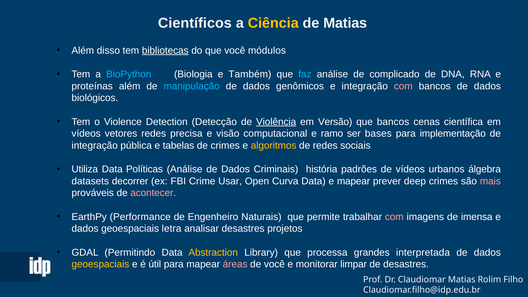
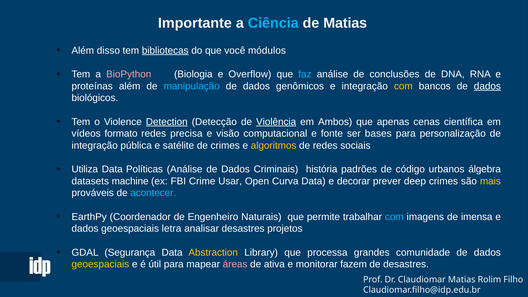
Científicos: Científicos -> Importante (195, 23)
Ciência colour: yellow -> light blue (273, 23)
BioPython colour: light blue -> pink (129, 74)
Também: Também -> Overflow (250, 74)
complicado: complicado -> conclusões (395, 74)
com colour: pink -> yellow (403, 86)
dados underline: none -> present (487, 86)
Detection underline: none -> present (167, 122)
Versão: Versão -> Ambos (335, 122)
que bancos: bancos -> apenas (393, 122)
vetores: vetores -> formato (121, 134)
ramo: ramo -> fonte (332, 134)
implementação: implementação -> personalização (453, 134)
tabelas: tabelas -> satélite (178, 146)
de vídeos: vídeos -> código (410, 169)
decorrer: decorrer -> machine (130, 181)
e mapear: mapear -> decorar (354, 181)
mais colour: pink -> yellow (490, 181)
acontecer colour: pink -> light blue (153, 193)
Performance: Performance -> Coordenador (140, 217)
com colour: pink -> light blue (394, 217)
Permitindo: Permitindo -> Segurança (130, 252)
interpretada: interpretada -> comunidade (423, 252)
de você: você -> ativa (274, 264)
limpar: limpar -> fazem (354, 264)
